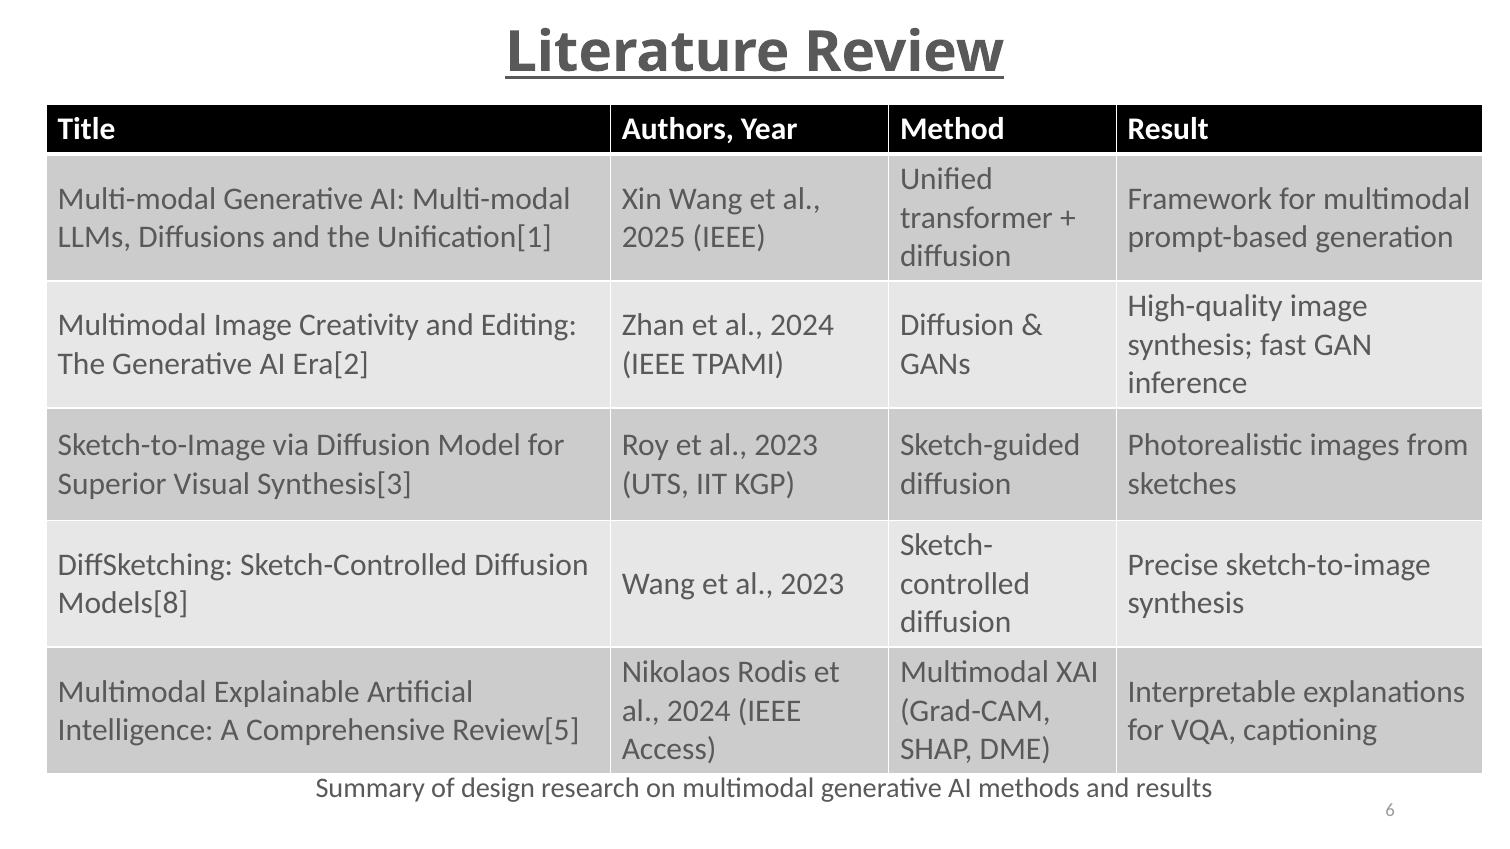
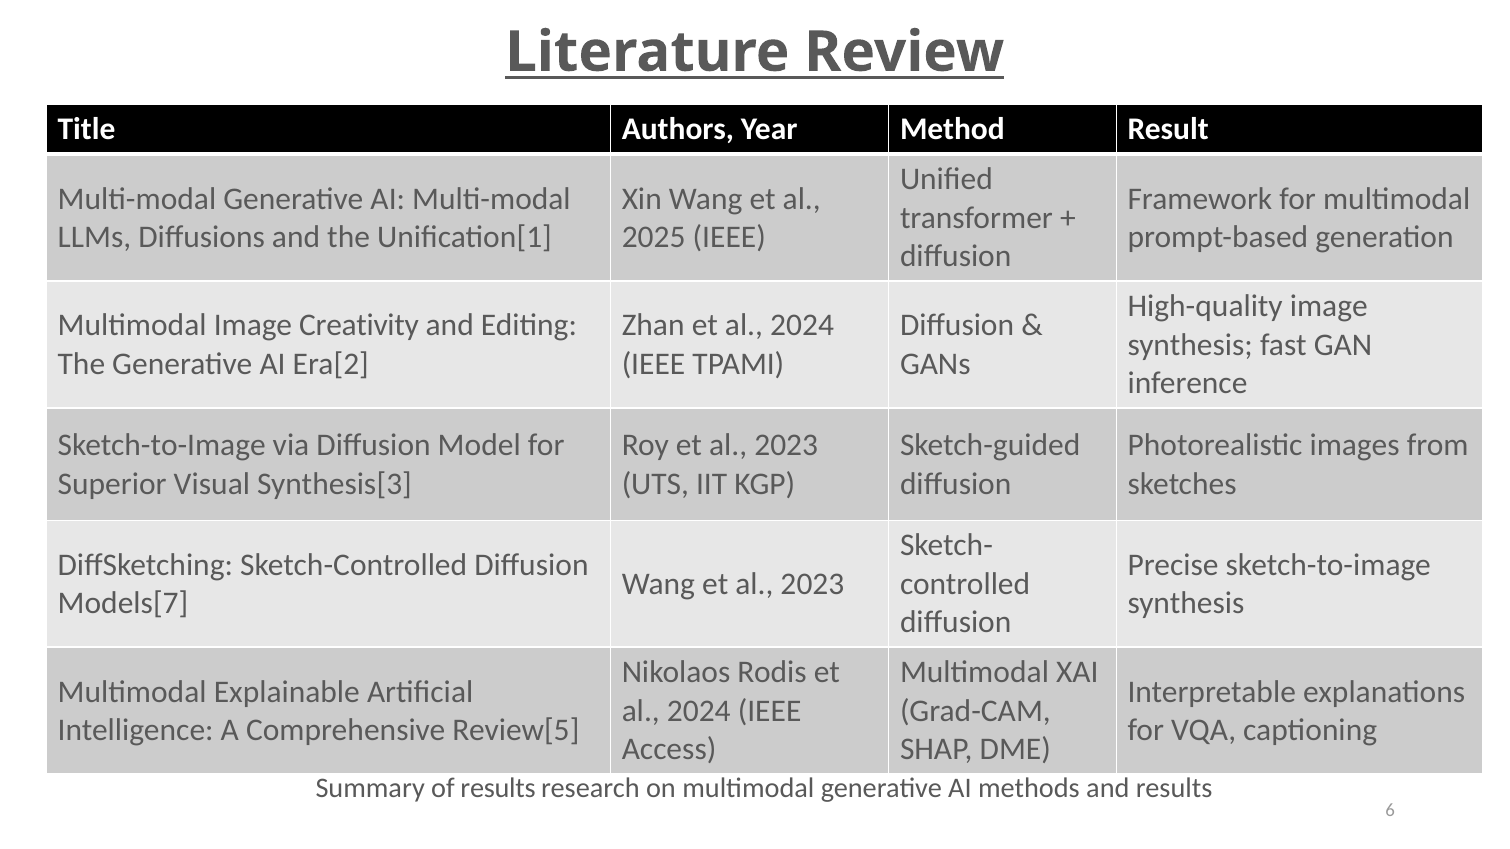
Models[8: Models[8 -> Models[7 (123, 604)
of design: design -> results (498, 789)
